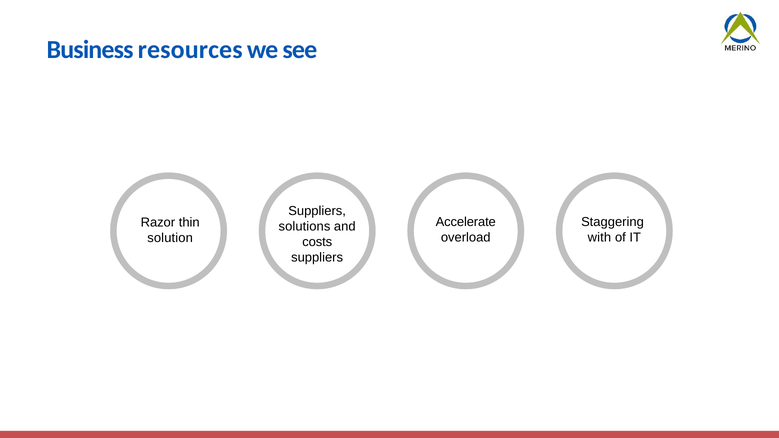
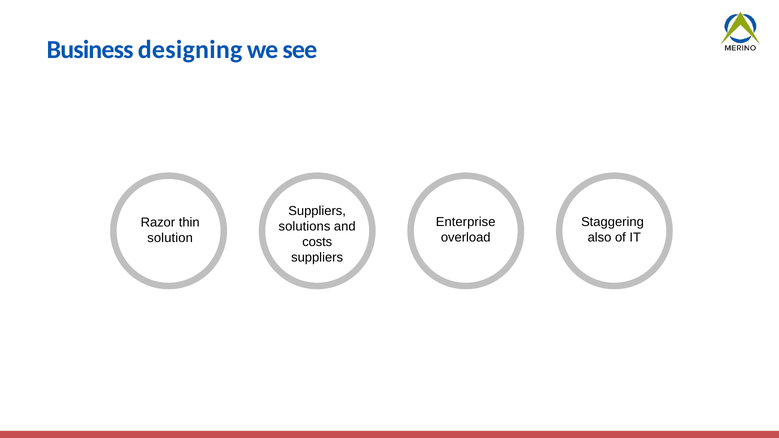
resources: resources -> designing (190, 50)
Accelerate: Accelerate -> Enterprise (466, 222)
with: with -> also (600, 238)
